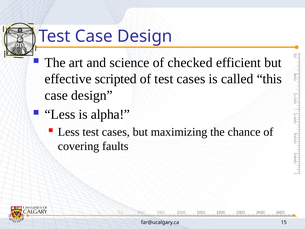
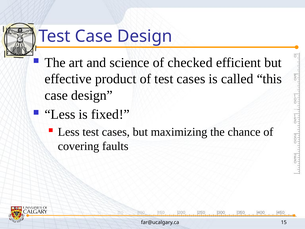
scripted: scripted -> product (116, 79)
alpha: alpha -> fixed (110, 114)
